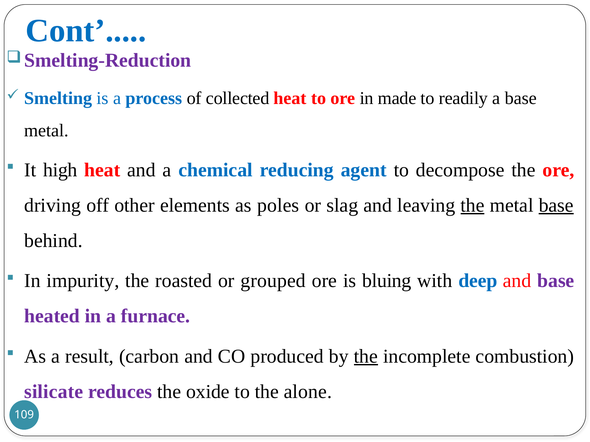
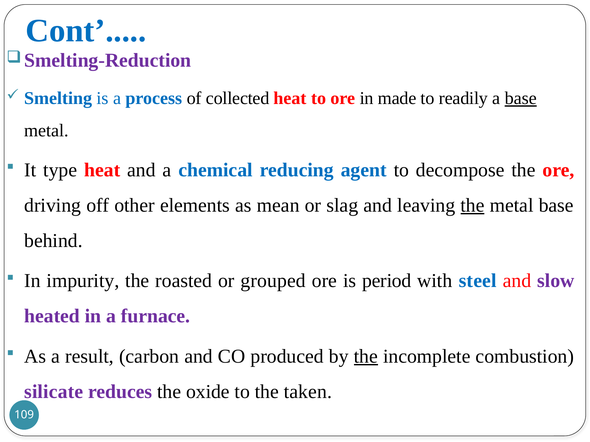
base underline: none -> present (521, 98)
high: high -> type (60, 170)
poles: poles -> mean (278, 206)
base underline: present -> none (556, 206)
bluing: bluing -> period (387, 281)
deep: deep -> steel (478, 281)
and base: base -> slow (556, 281)
alone: alone -> taken (308, 392)
